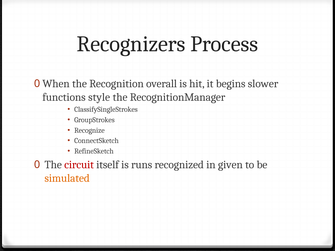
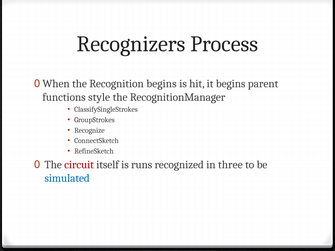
Recognition overall: overall -> begins (161, 84)
slower: slower -> parent (263, 84)
given: given -> three (230, 165)
simulated colour: orange -> blue (67, 178)
